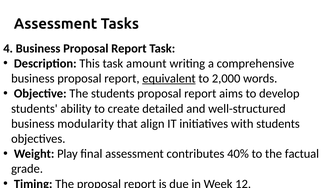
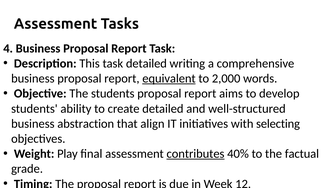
task amount: amount -> detailed (146, 63)
modularity: modularity -> abstraction (86, 123)
with students: students -> selecting (278, 123)
contributes underline: none -> present (195, 153)
